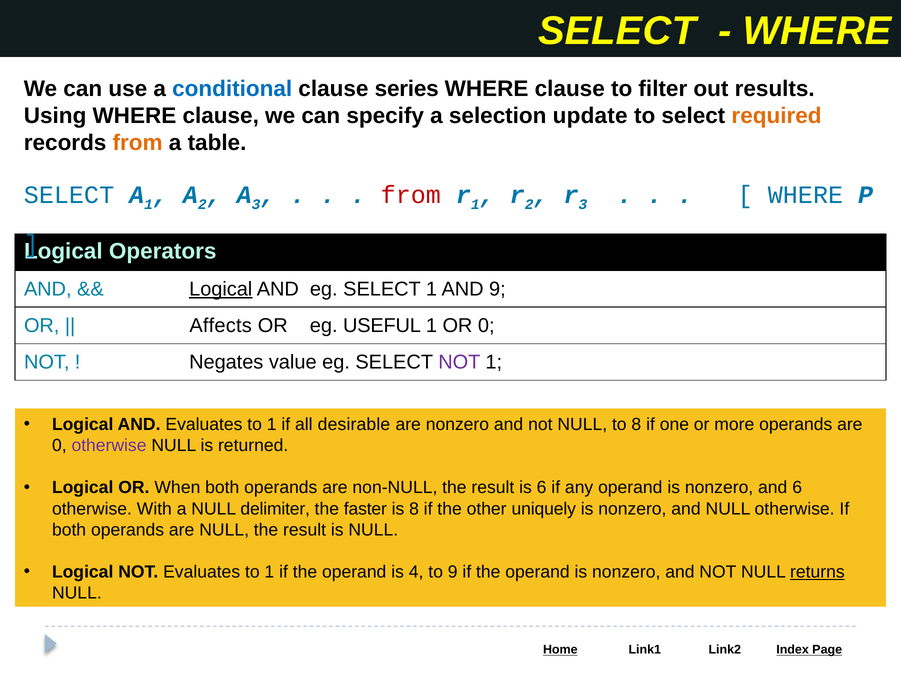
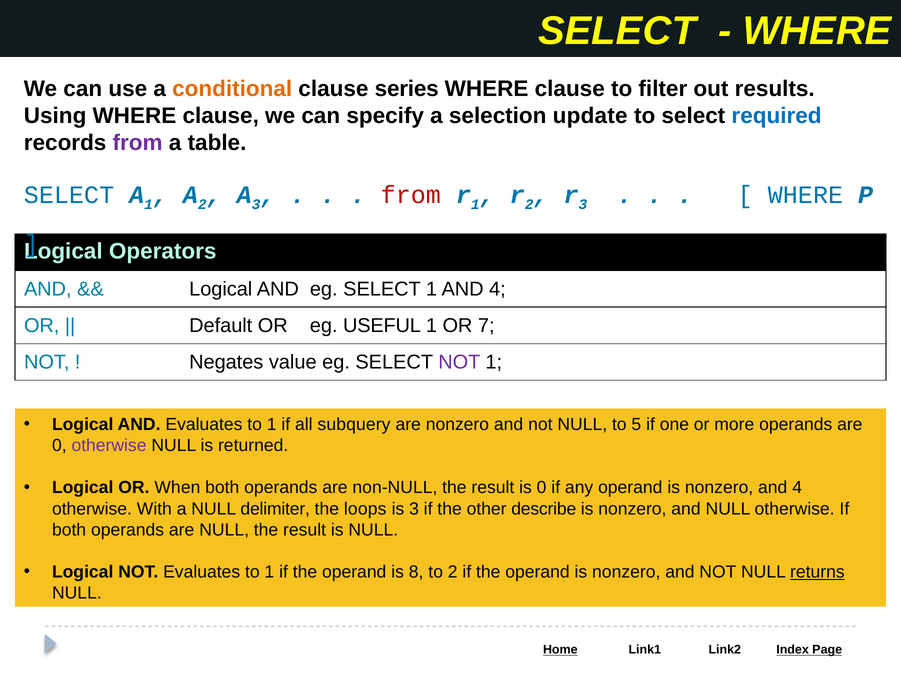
conditional colour: blue -> orange (232, 89)
required colour: orange -> blue (777, 116)
from colour: orange -> purple (138, 143)
Logical underline: present -> none (221, 289)
1 AND 9: 9 -> 4 (497, 289)
Affects: Affects -> Default (221, 326)
OR 0: 0 -> 7 (486, 326)
desirable: desirable -> subquery (354, 424)
to 8: 8 -> 5 (636, 424)
is 6: 6 -> 0 (542, 488)
nonzero and 6: 6 -> 4 (797, 488)
faster: faster -> loops (365, 509)
is 8: 8 -> 3 (414, 509)
uniquely: uniquely -> describe (544, 509)
4: 4 -> 8 (416, 572)
to 9: 9 -> 2 (453, 572)
